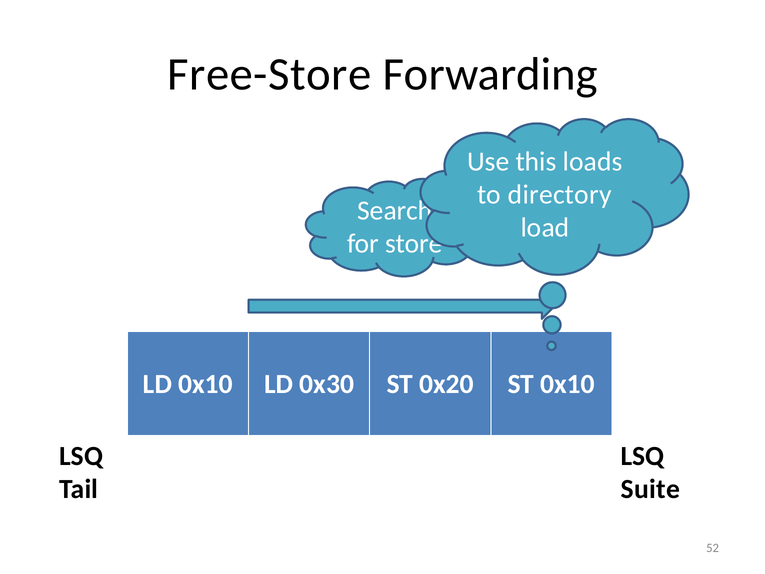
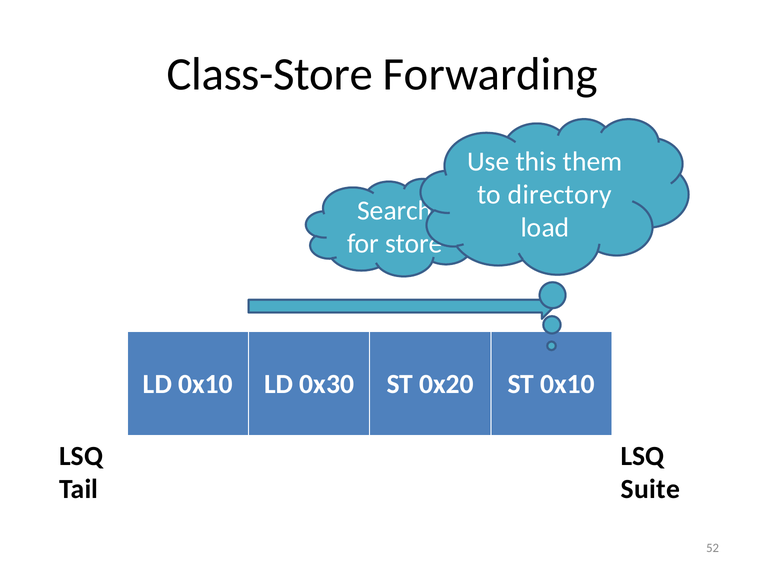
Free-Store: Free-Store -> Class-Store (270, 74)
loads: loads -> them (593, 162)
